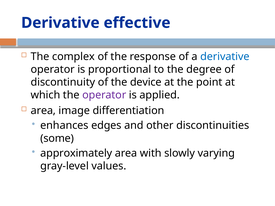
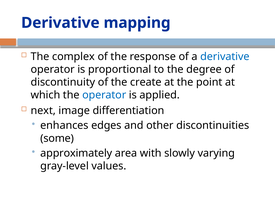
effective: effective -> mapping (137, 23)
device: device -> create (146, 82)
operator colour: purple -> blue (104, 95)
area: area -> next (43, 111)
